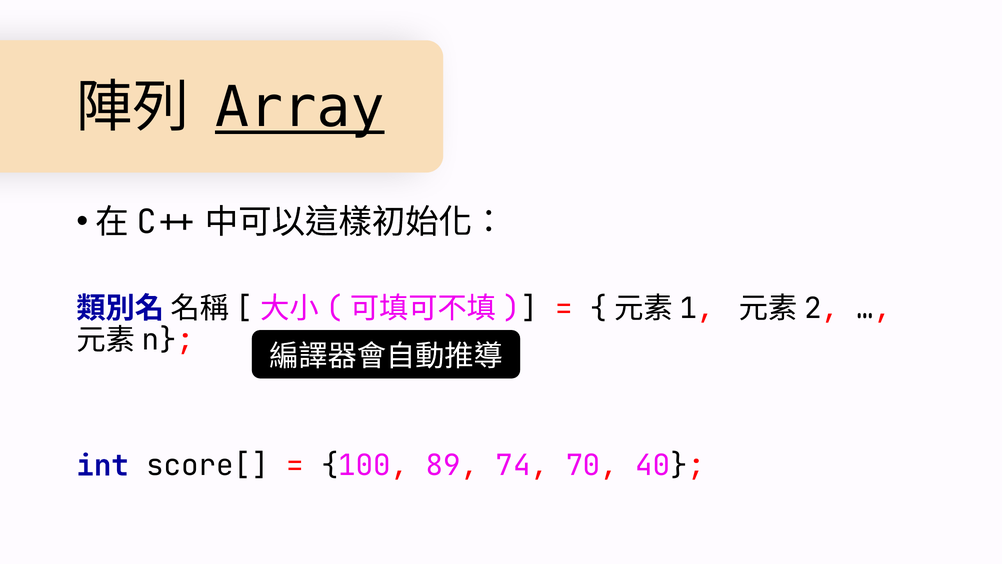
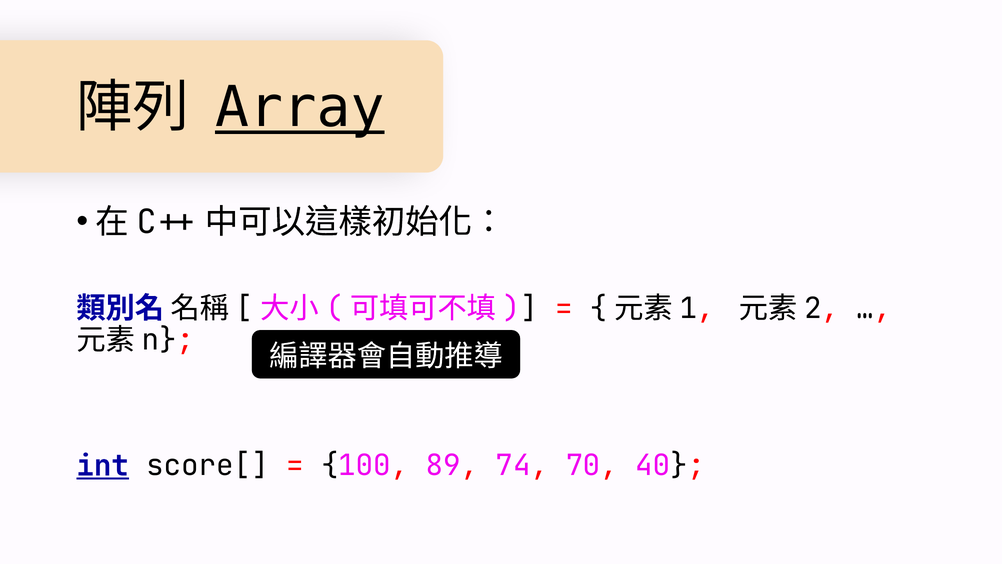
int underline: none -> present (103, 465)
